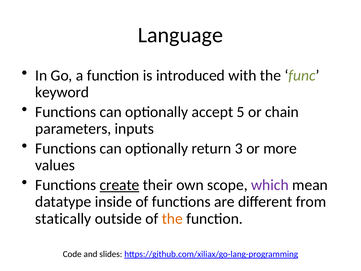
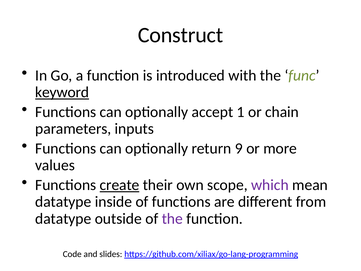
Language: Language -> Construct (181, 35)
keyword underline: none -> present (62, 92)
5: 5 -> 1 (241, 112)
3: 3 -> 9 (239, 148)
statically: statically -> datatype (63, 218)
the colour: orange -> purple (172, 218)
